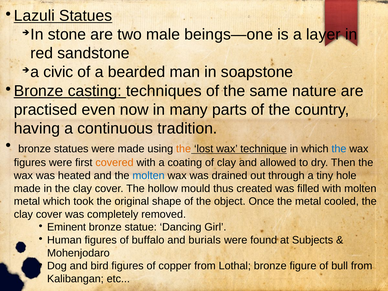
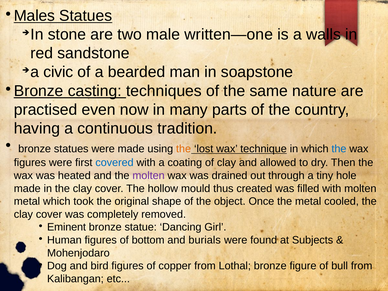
Lazuli: Lazuli -> Males (34, 16)
beings—one: beings—one -> written—one (229, 35)
layer: layer -> walls (323, 35)
covered colour: orange -> blue (114, 163)
molten colour: blue -> purple (149, 176)
buffalo: buffalo -> bottom (148, 240)
